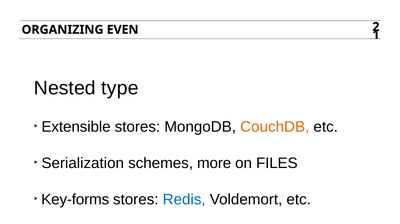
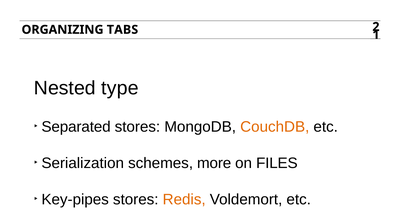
EVEN: EVEN -> TABS (123, 30)
Extensible: Extensible -> Separated (76, 127)
Key-forms: Key-forms -> Key-pipes (75, 200)
Redis colour: blue -> orange (184, 200)
